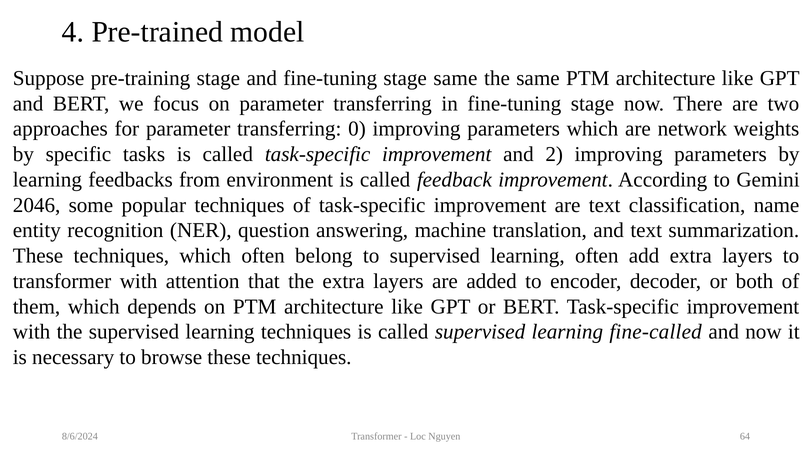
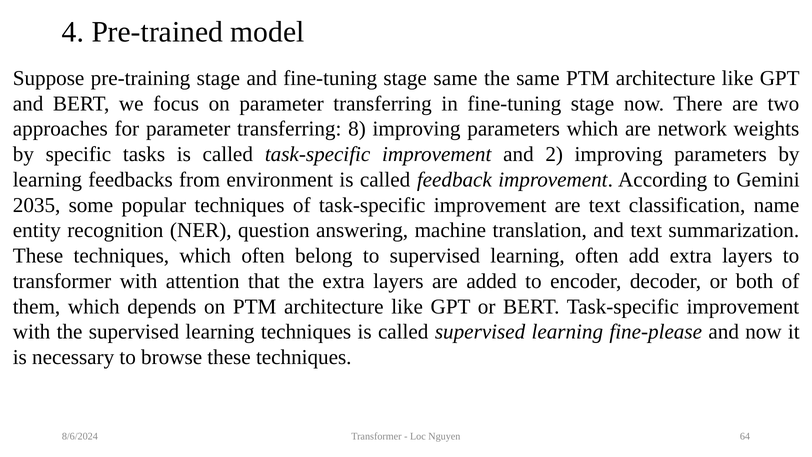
0: 0 -> 8 (357, 129)
2046: 2046 -> 2035 (37, 205)
fine-called: fine-called -> fine-please (656, 332)
